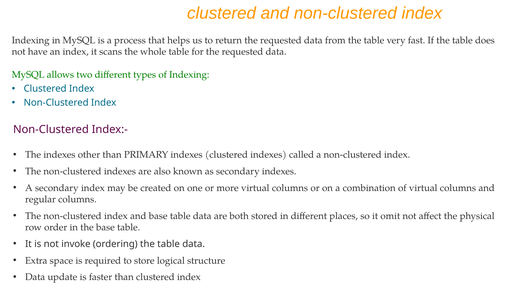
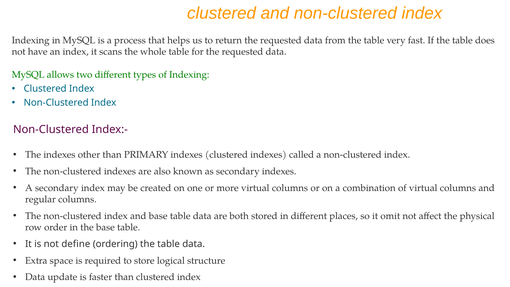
invoke: invoke -> define (76, 244)
